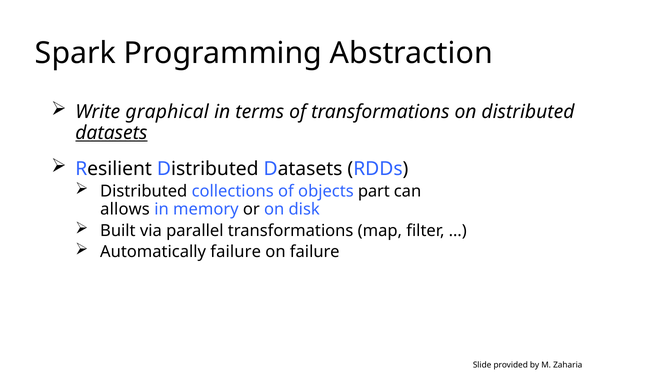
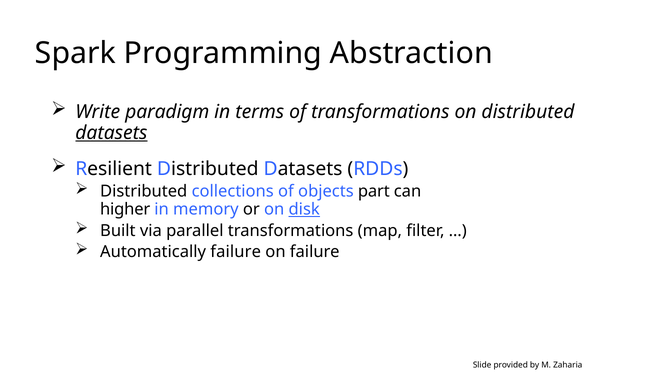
graphical: graphical -> paradigm (167, 112)
allows: allows -> higher (125, 209)
disk underline: none -> present (304, 209)
